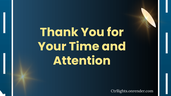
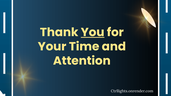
You underline: none -> present (93, 32)
